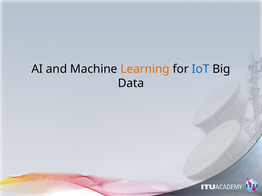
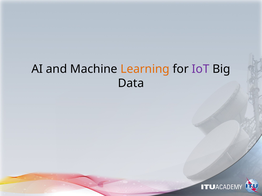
IoT colour: blue -> purple (201, 69)
